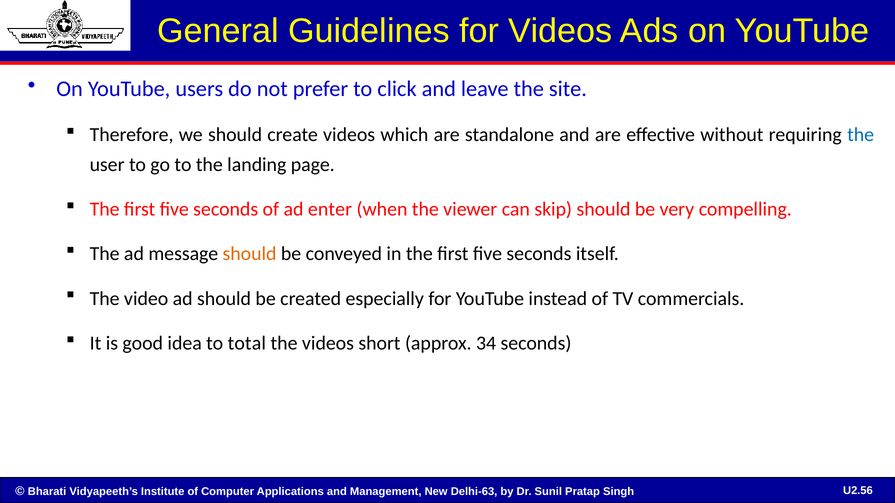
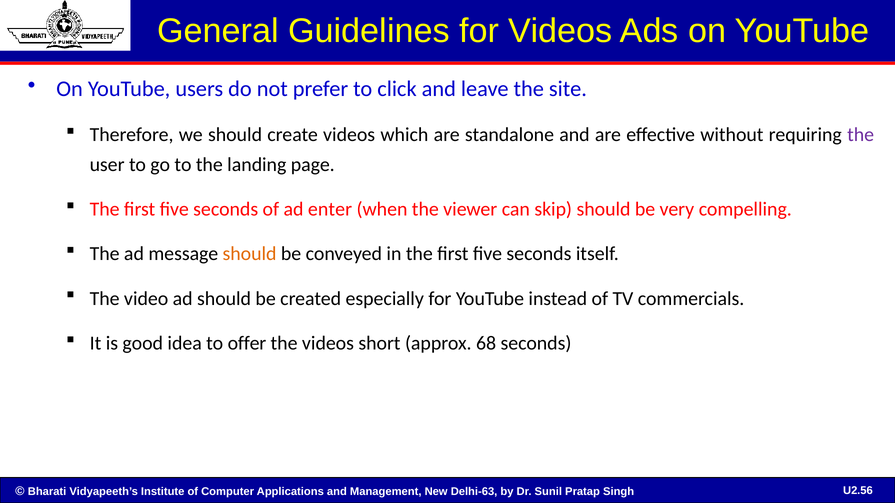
the colour: blue -> purple (861, 135)
total: total -> offer (247, 344)
34: 34 -> 68 (486, 344)
